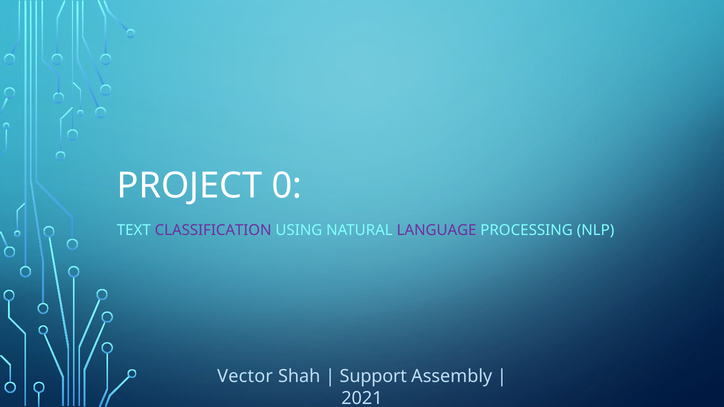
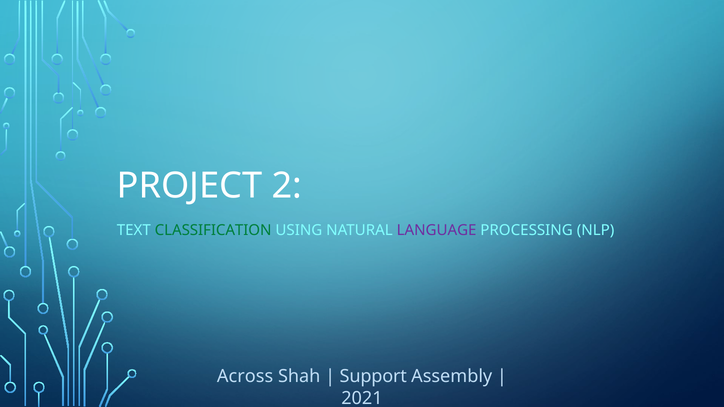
0: 0 -> 2 (287, 186)
CLASSIFICATION colour: purple -> green (213, 230)
Vector: Vector -> Across (245, 377)
